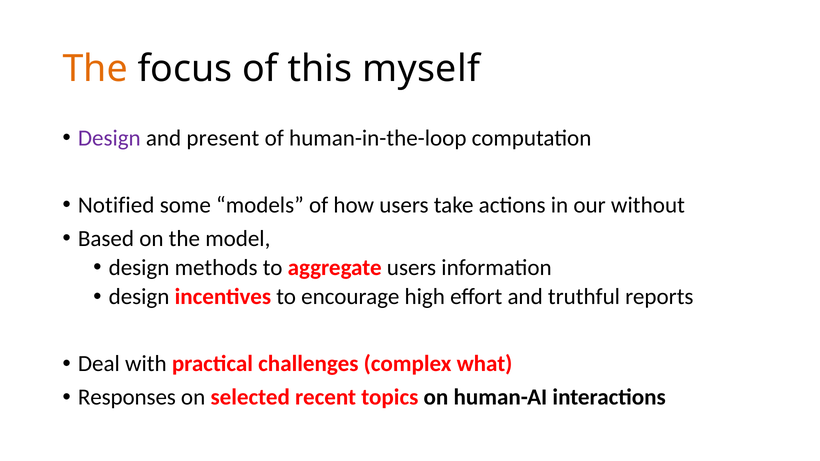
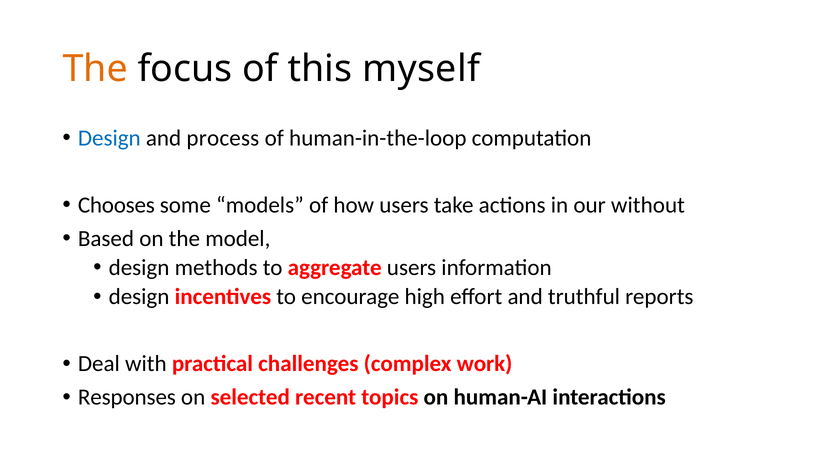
Design colour: purple -> blue (109, 138)
present: present -> process (223, 138)
Notified: Notified -> Chooses (116, 205)
what: what -> work (484, 364)
